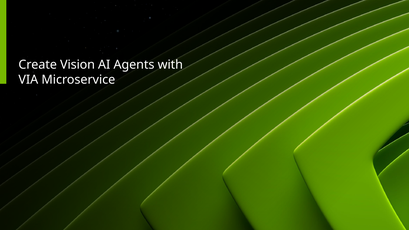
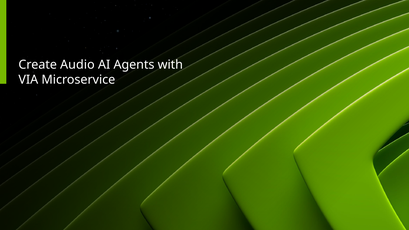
Vision: Vision -> Audio (77, 65)
